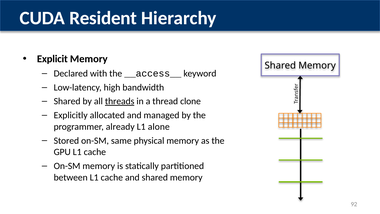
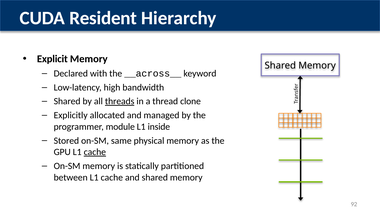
__access__: __access__ -> __across__ (153, 73)
already: already -> module (120, 127)
alone: alone -> inside (159, 127)
cache underline: none -> present (95, 152)
